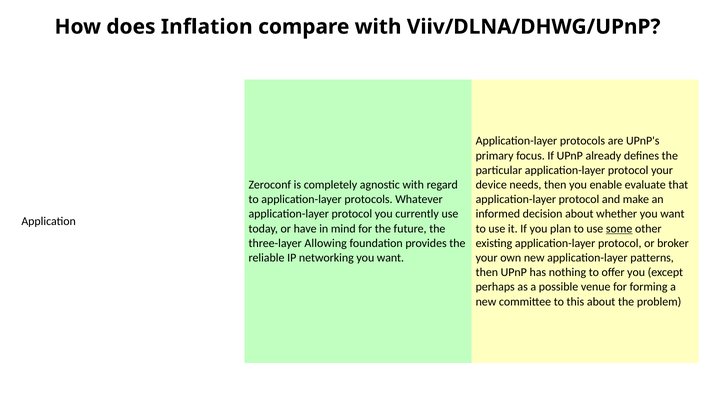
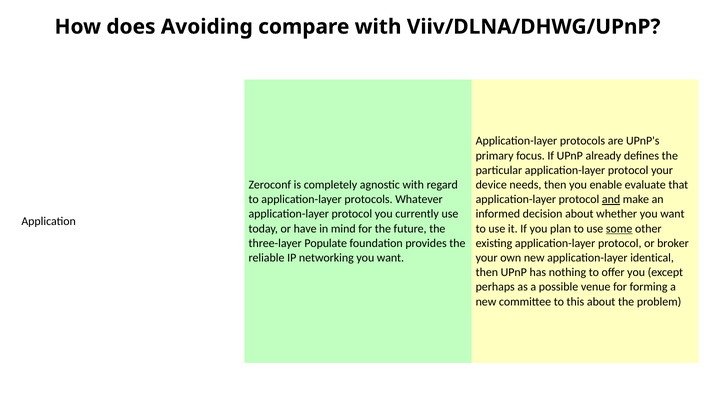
Inflation: Inflation -> Avoiding (207, 27)
and underline: none -> present (611, 199)
Allowing: Allowing -> Populate (326, 243)
patterns: patterns -> identical (652, 258)
